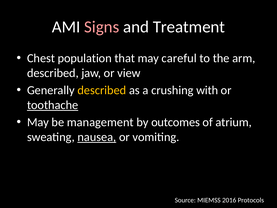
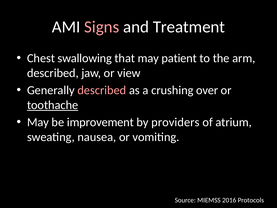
population: population -> swallowing (85, 58)
careful: careful -> patient (179, 58)
described colour: yellow -> pink (102, 90)
with: with -> over (207, 90)
management: management -> improvement (100, 122)
outcomes: outcomes -> providers (175, 122)
nausea underline: present -> none (97, 137)
